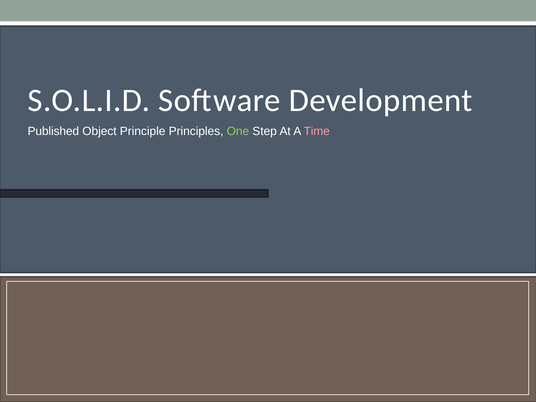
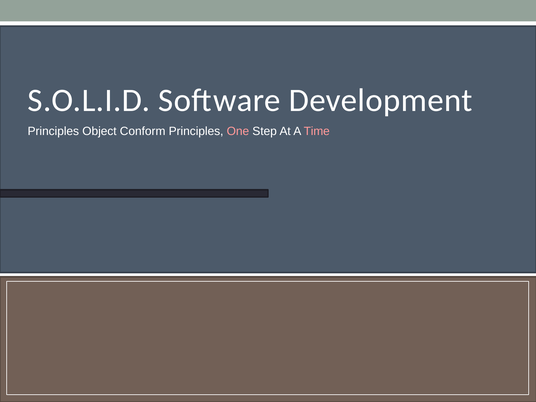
Published: Published -> Principles (53, 131)
Principle: Principle -> Conform (143, 131)
One colour: light green -> pink (238, 131)
